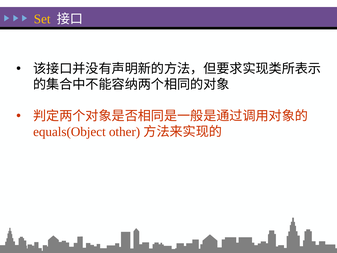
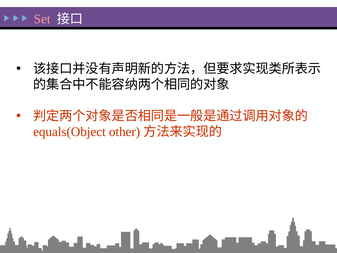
Set colour: yellow -> pink (42, 19)
